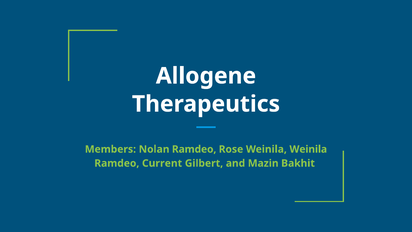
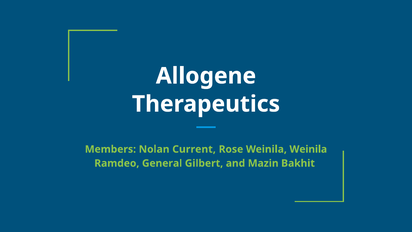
Nolan Ramdeo: Ramdeo -> Current (194, 149)
Current: Current -> General (162, 163)
